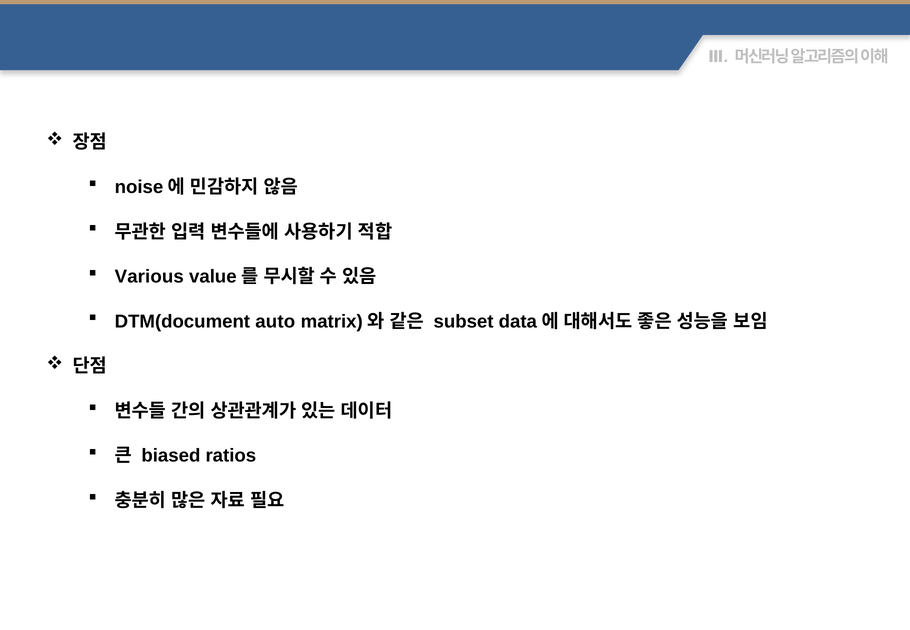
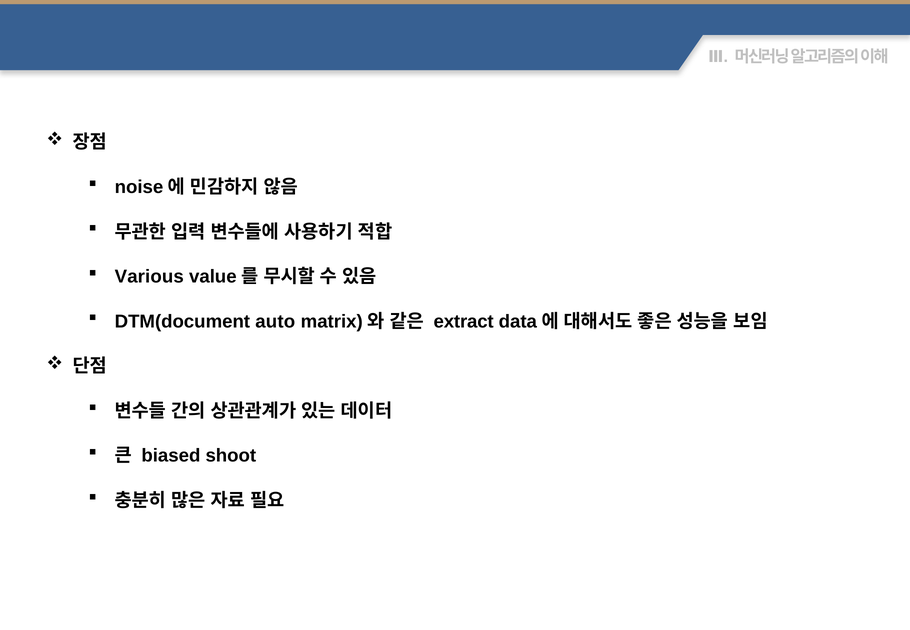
subset: subset -> extract (464, 321)
ratios: ratios -> shoot (231, 456)
